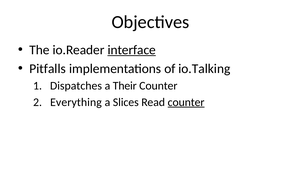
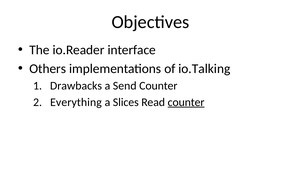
interface underline: present -> none (132, 50)
Pitfalls: Pitfalls -> Others (48, 69)
Dispatches: Dispatches -> Drawbacks (76, 86)
Their: Their -> Send (125, 86)
